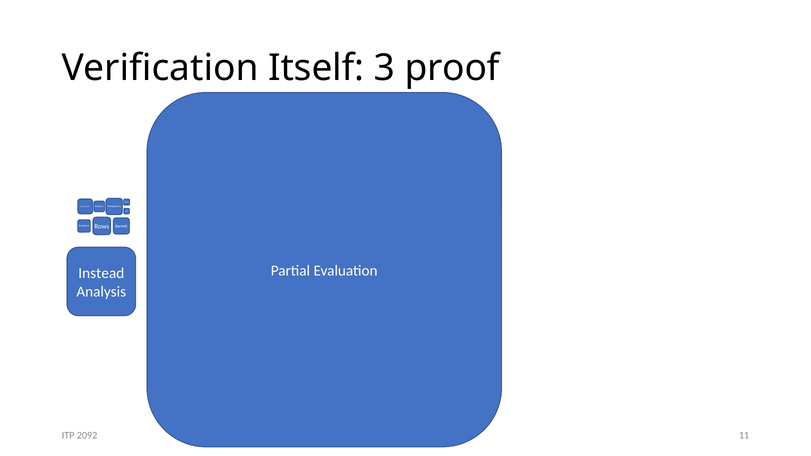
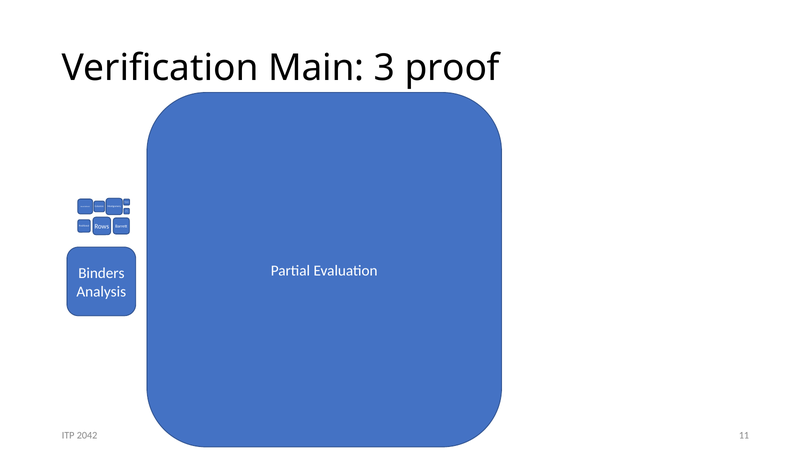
Itself: Itself -> Main (316, 68)
Instead: Instead -> Binders (101, 273)
2092: 2092 -> 2042 (87, 436)
